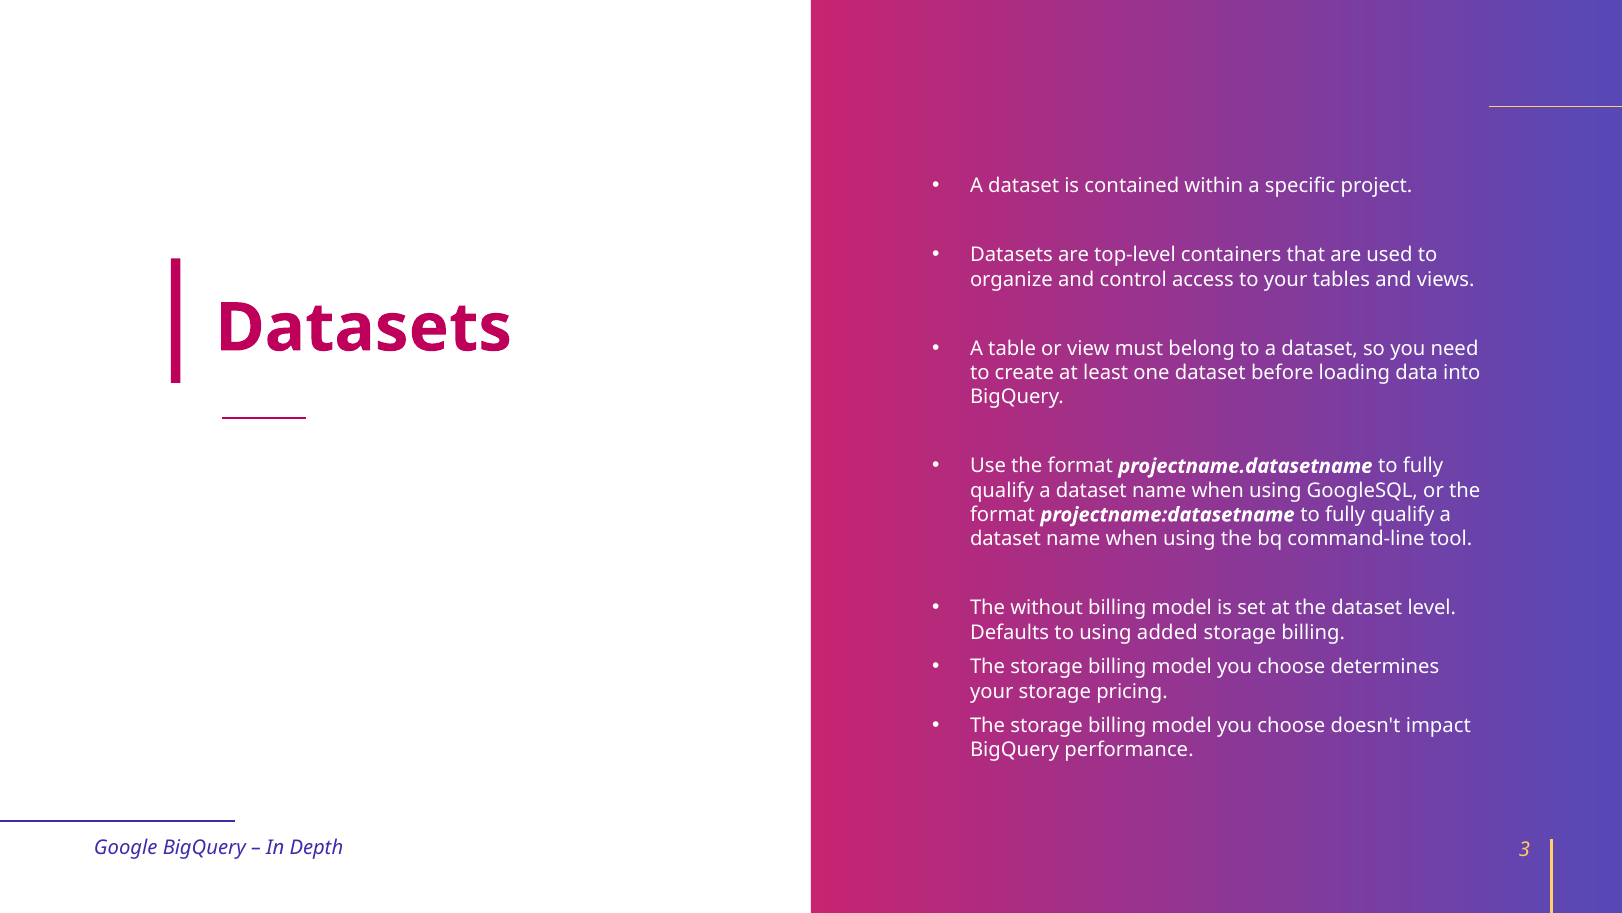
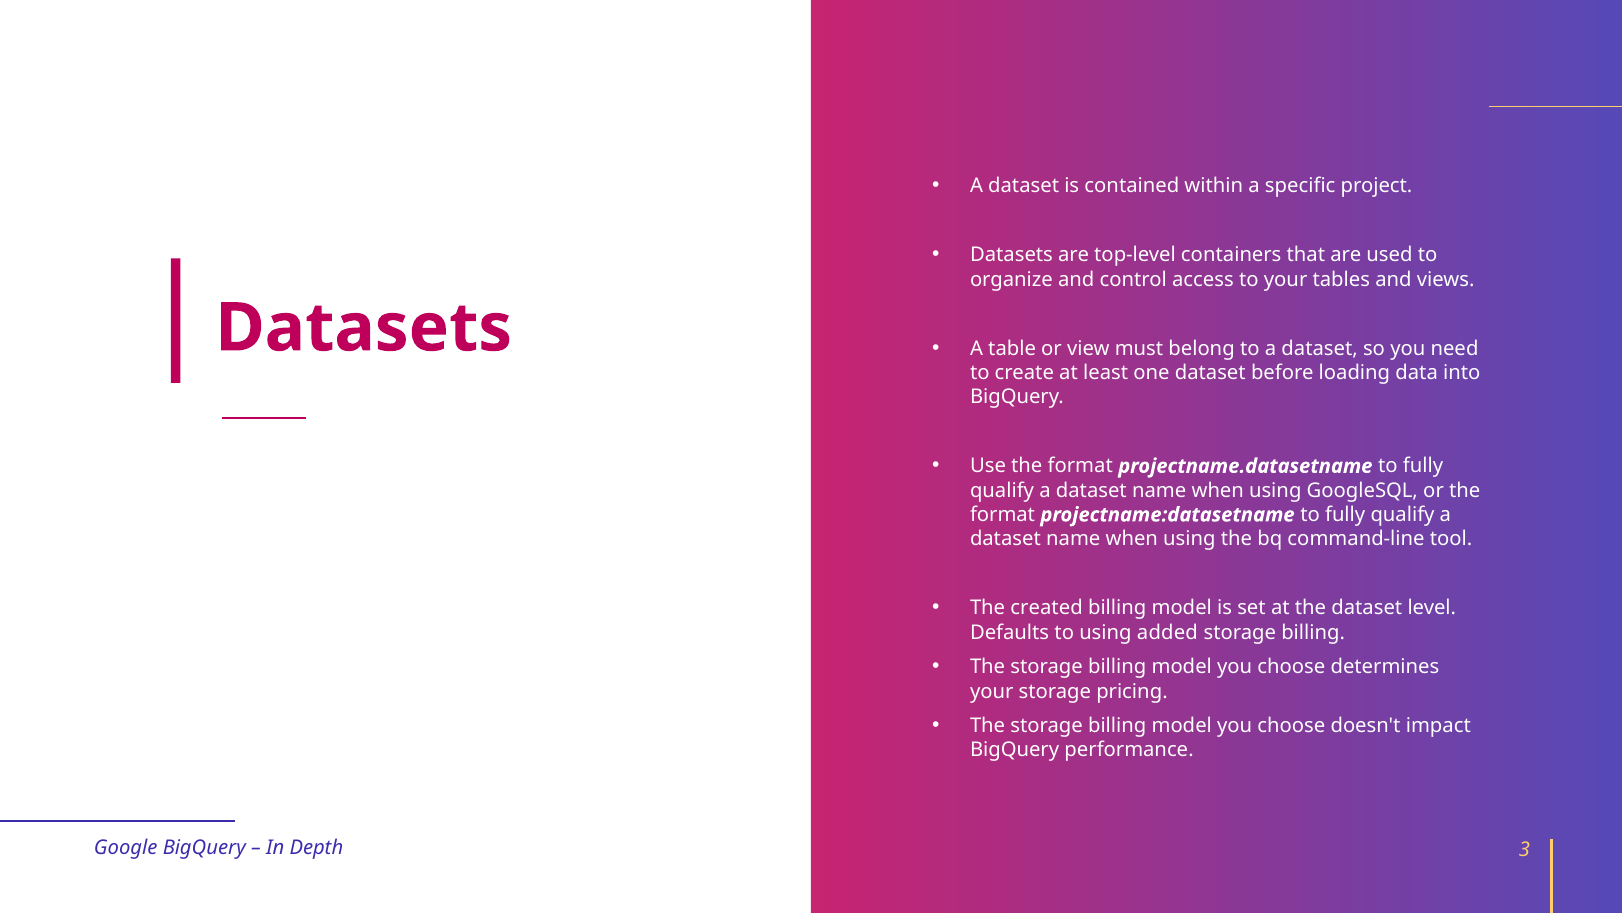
without: without -> created (1047, 608)
